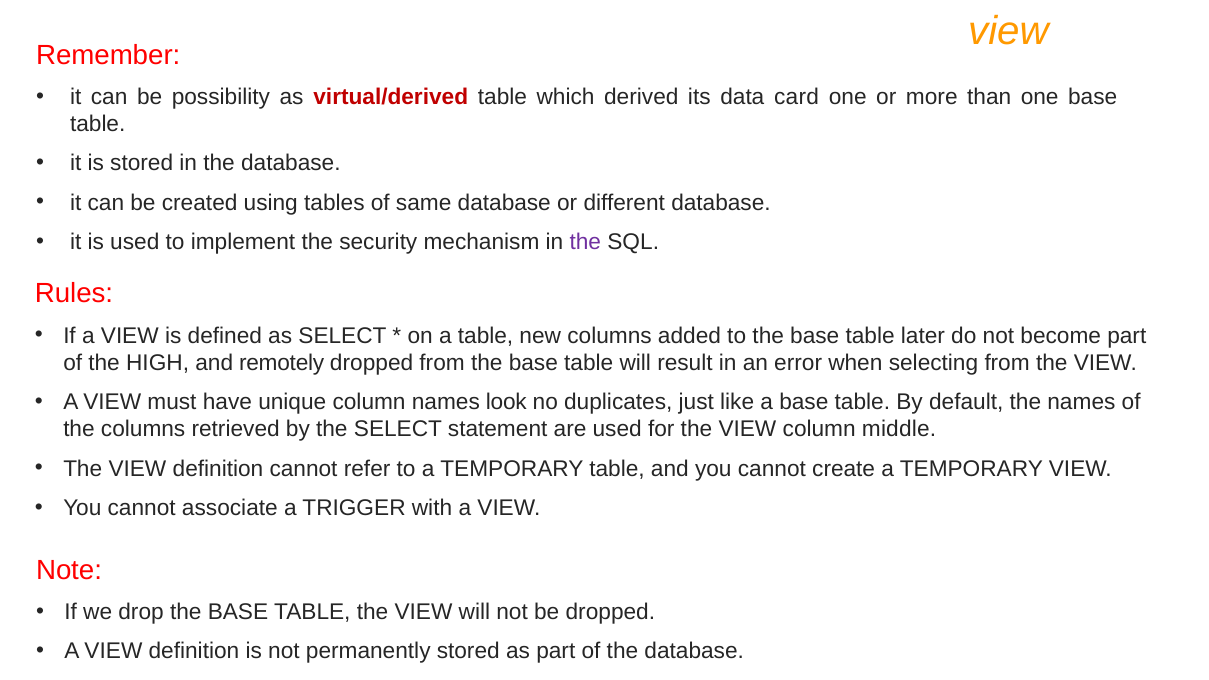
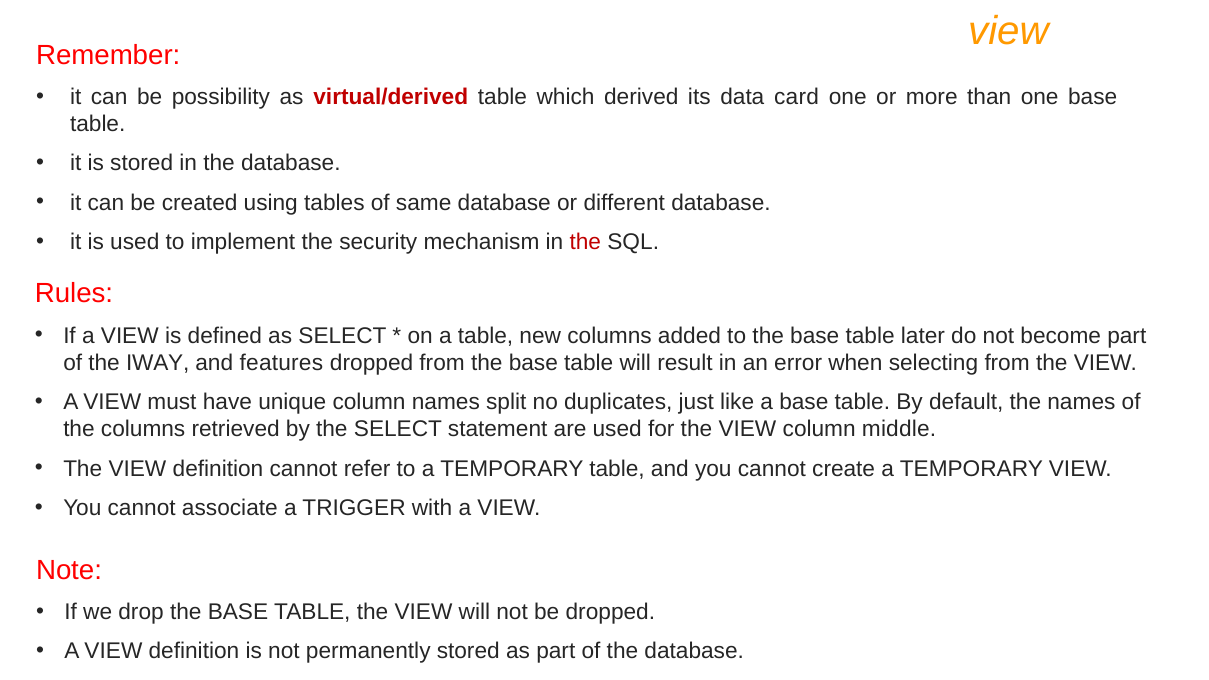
the colour: purple -> red (585, 242)
HIGH: HIGH -> IWAY (158, 363)
remotely: remotely -> features (281, 363)
look: look -> split (506, 402)
